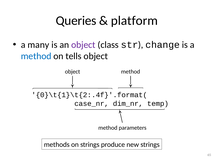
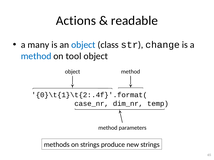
Queries: Queries -> Actions (76, 21)
platform: platform -> readable (134, 21)
object colour: purple -> blue (83, 45)
tells: tells -> tool (74, 56)
